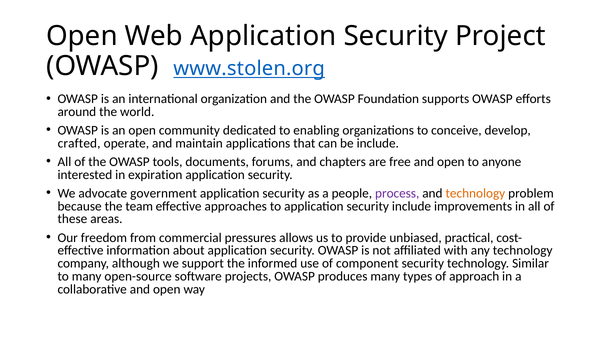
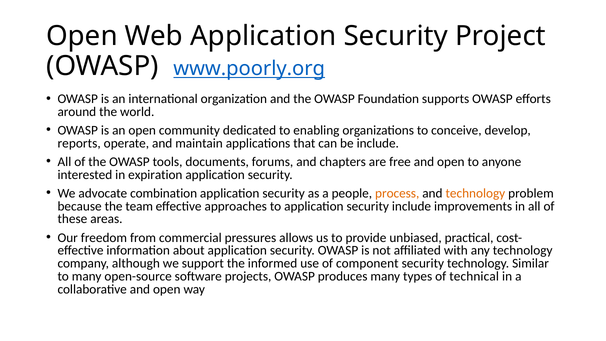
www.stolen.org: www.stolen.org -> www.poorly.org (249, 68)
crafted: crafted -> reports (79, 143)
government: government -> combination (164, 193)
process colour: purple -> orange (397, 193)
approach: approach -> technical (474, 276)
